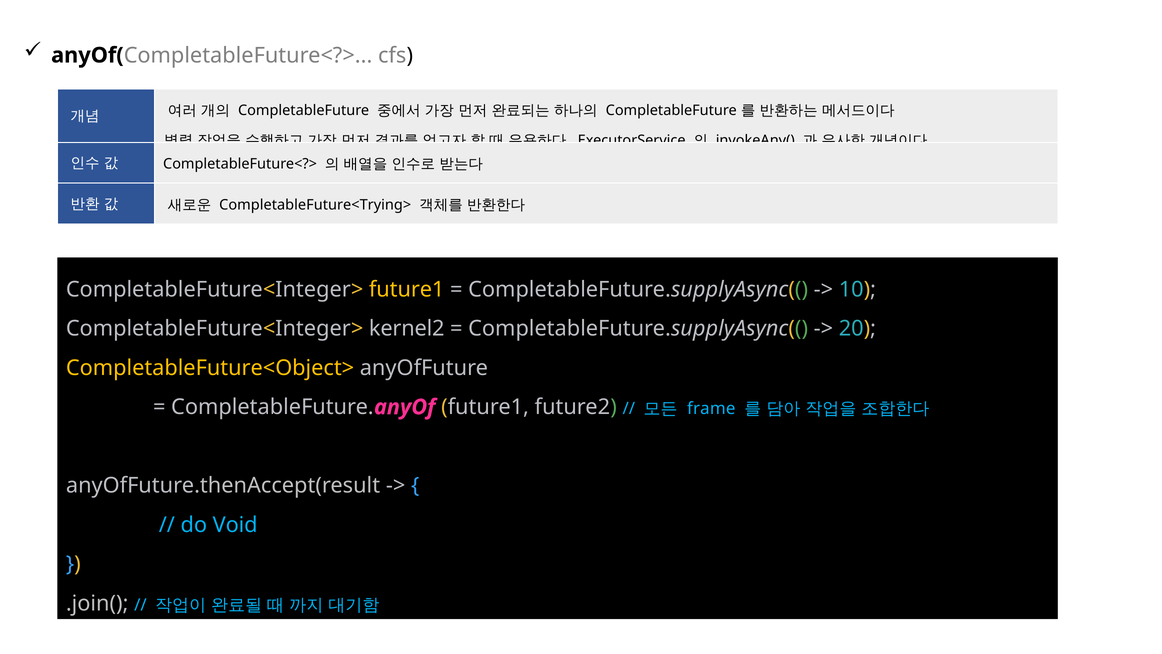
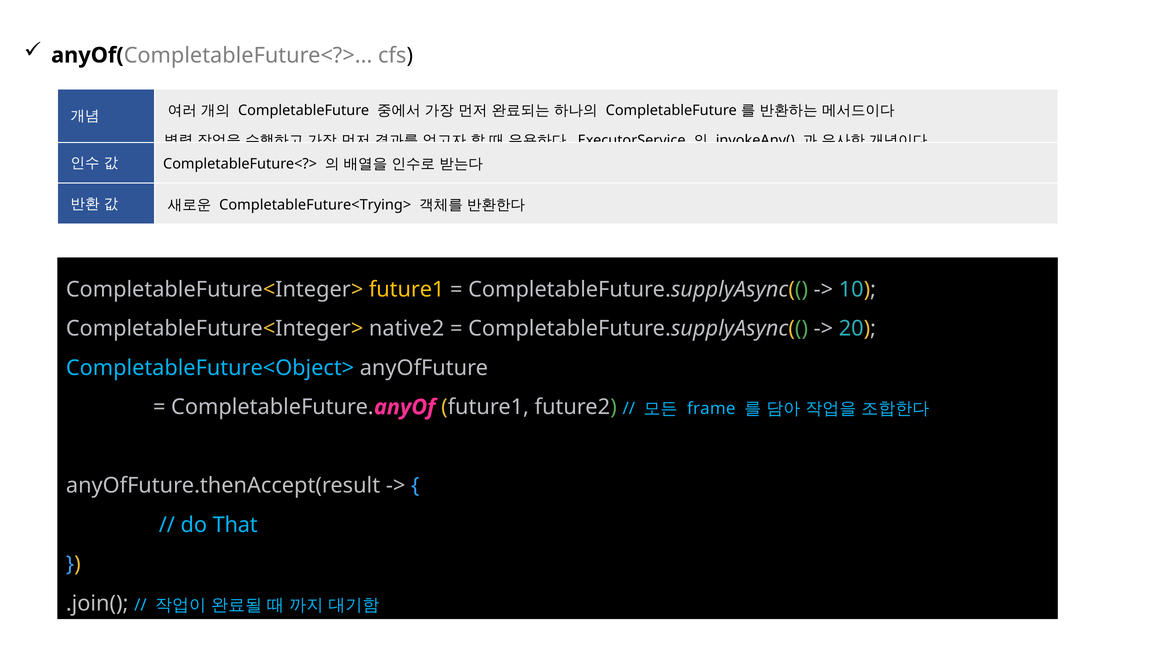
kernel2: kernel2 -> native2 (407, 328)
CompletableFuture<Object> colour: yellow -> light blue (210, 368)
Void: Void -> That (235, 525)
